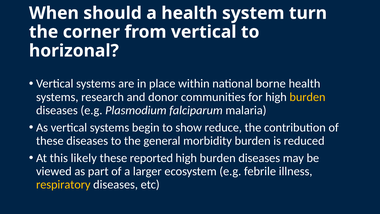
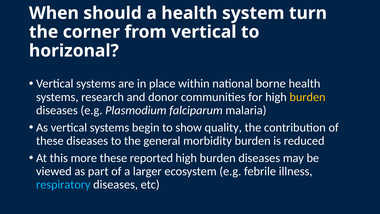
reduce: reduce -> quality (223, 127)
likely: likely -> more (84, 158)
respiratory colour: yellow -> light blue (63, 184)
